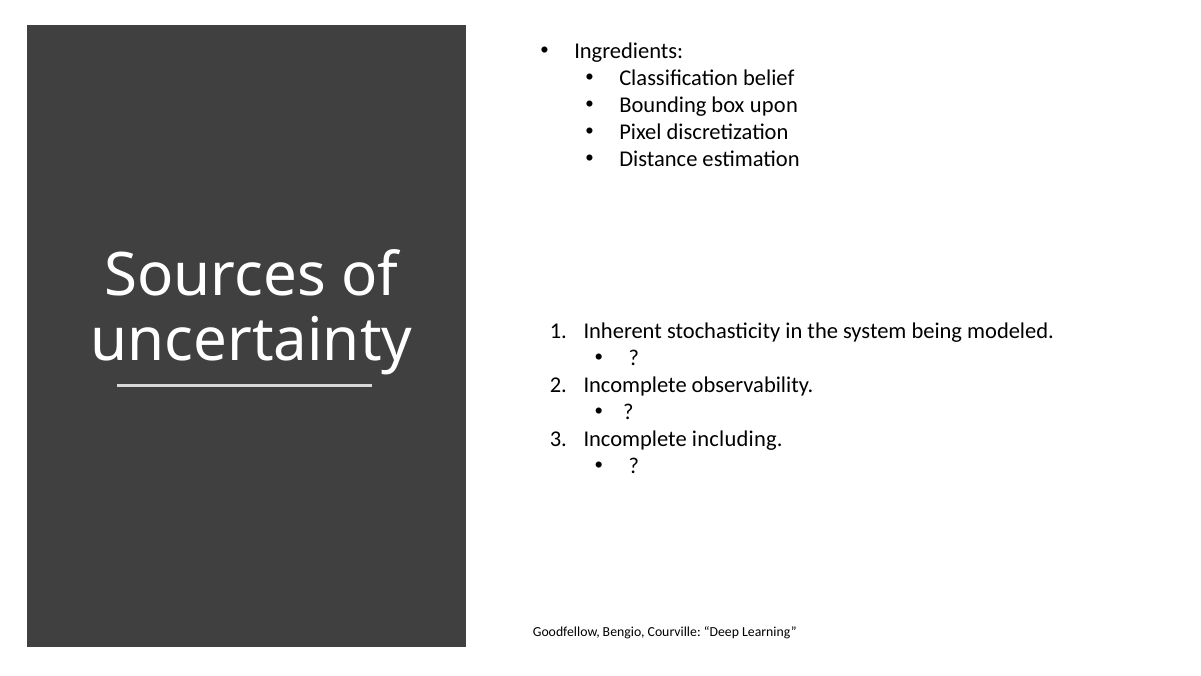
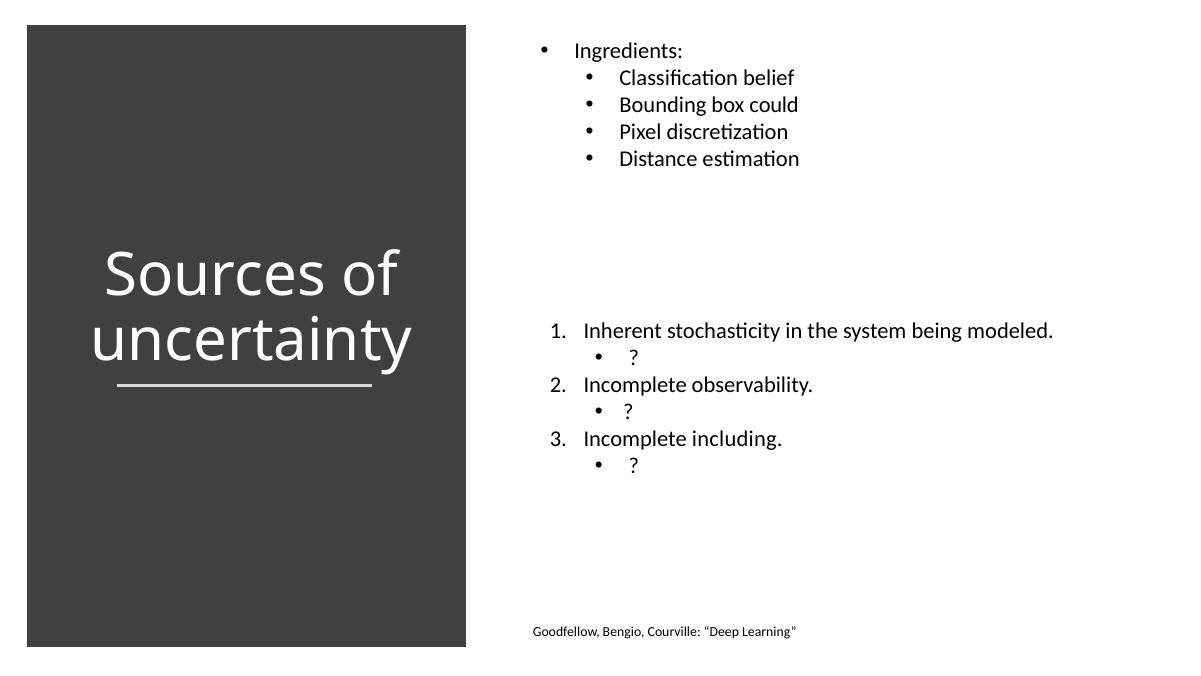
upon: upon -> could (774, 105)
